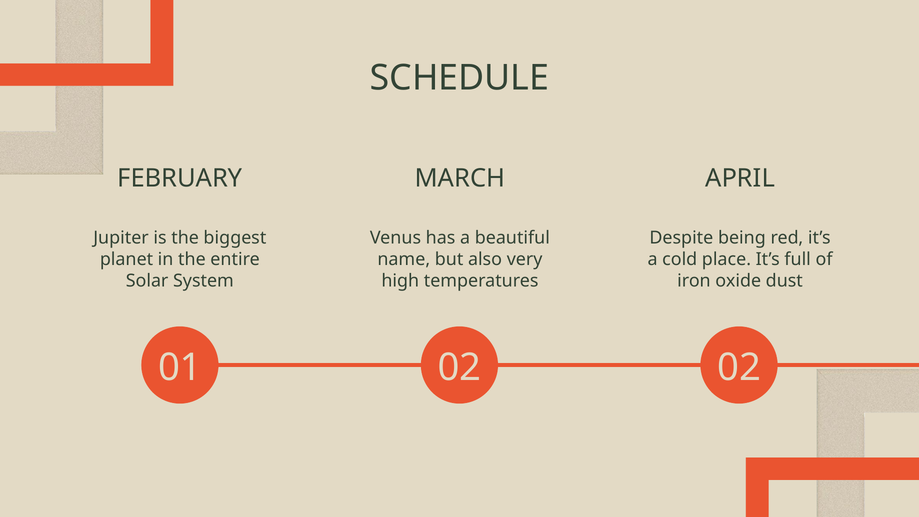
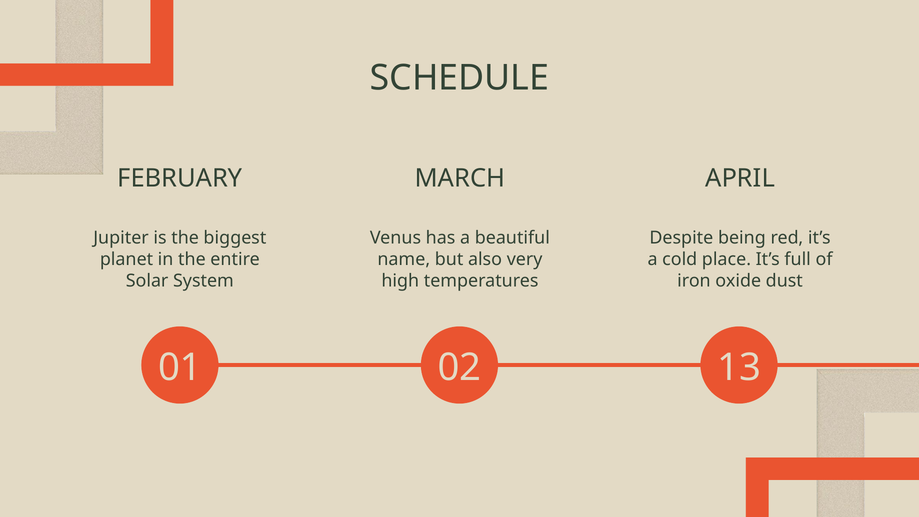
02 02: 02 -> 13 (739, 368)
